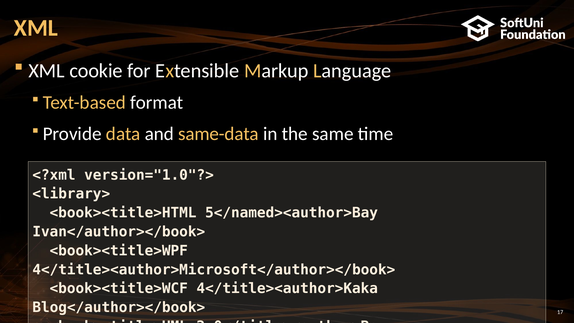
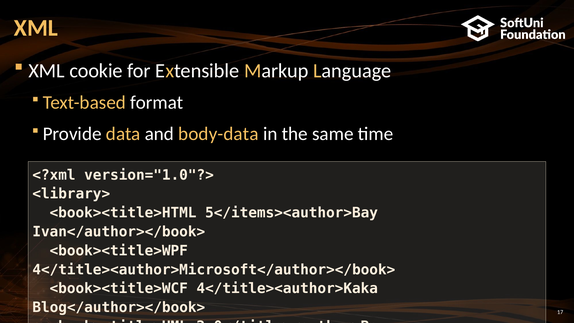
same-data: same-data -> body-data (218, 134)
5</named><author>Bay: 5</named><author>Bay -> 5</items><author>Bay (292, 213)
